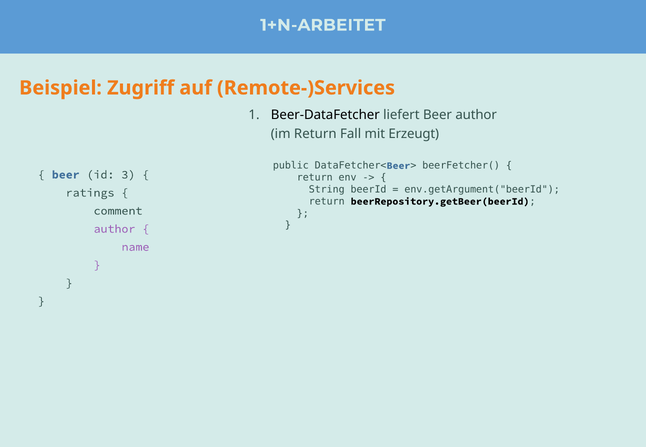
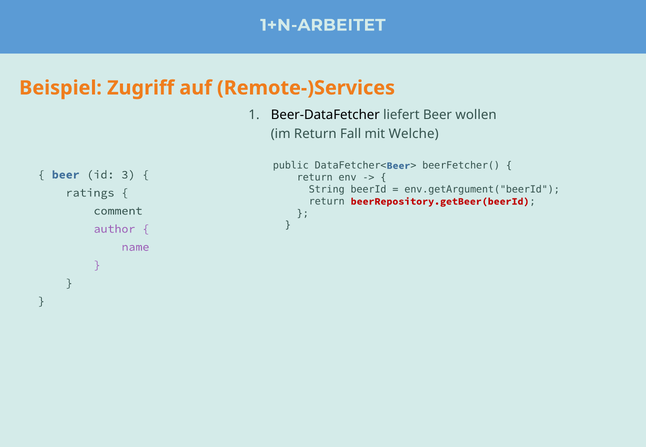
Beer author: author -> wollen (476, 115)
Erzeugt: Erzeugt -> Welche (414, 134)
beerRepository.getBeer(beerId colour: black -> red (440, 201)
